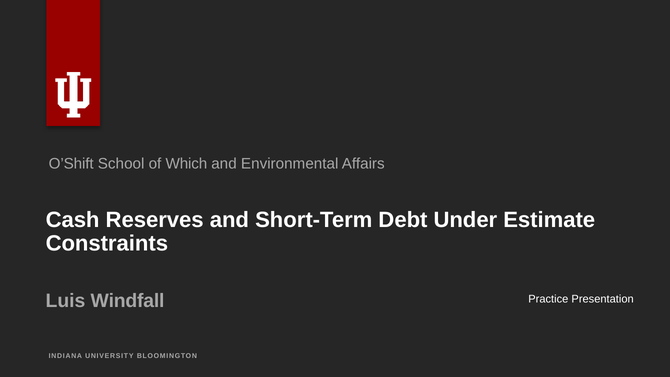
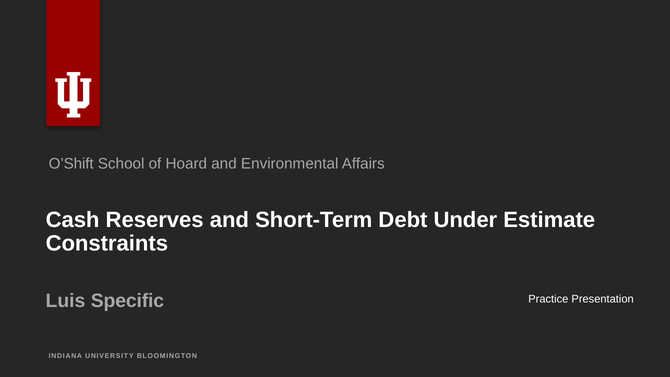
Which: Which -> Hoard (186, 164)
Windfall: Windfall -> Specific (127, 301)
